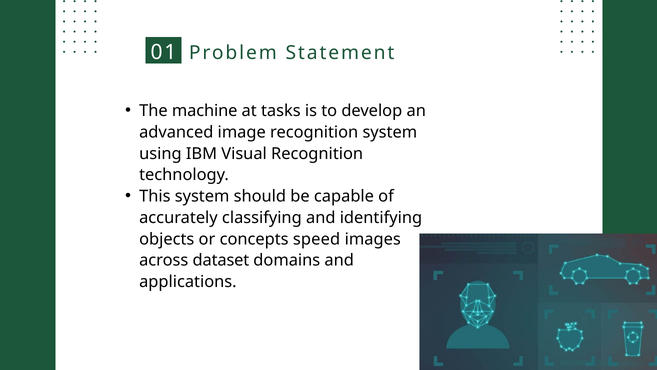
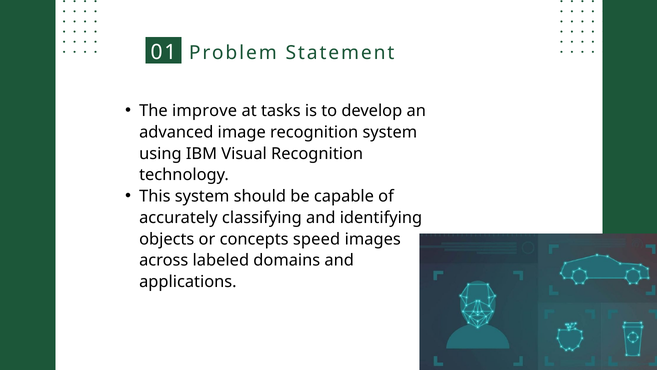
machine: machine -> improve (205, 111)
dataset: dataset -> labeled (221, 260)
